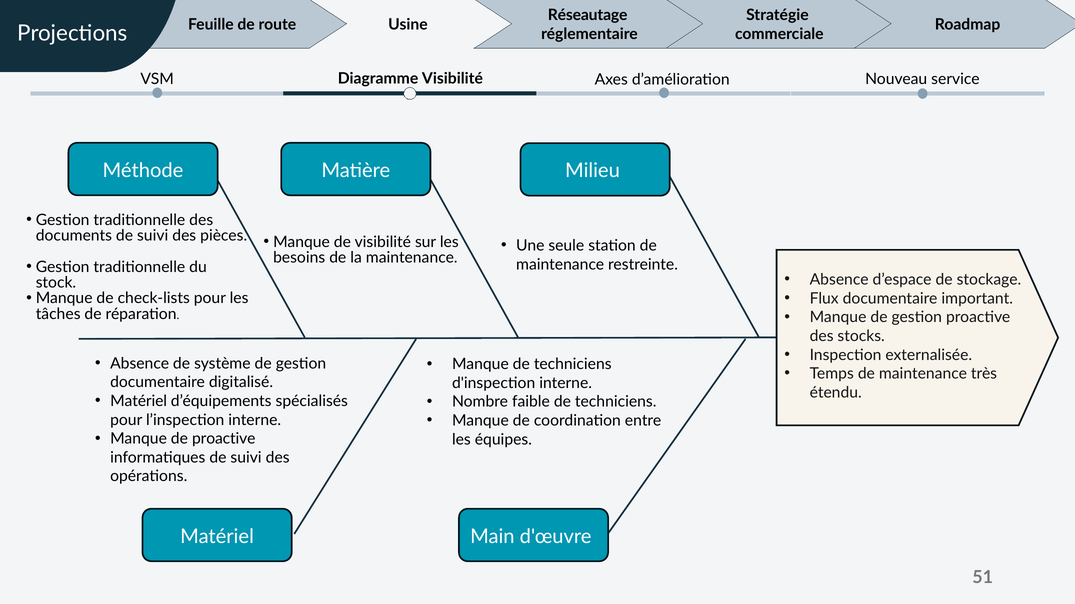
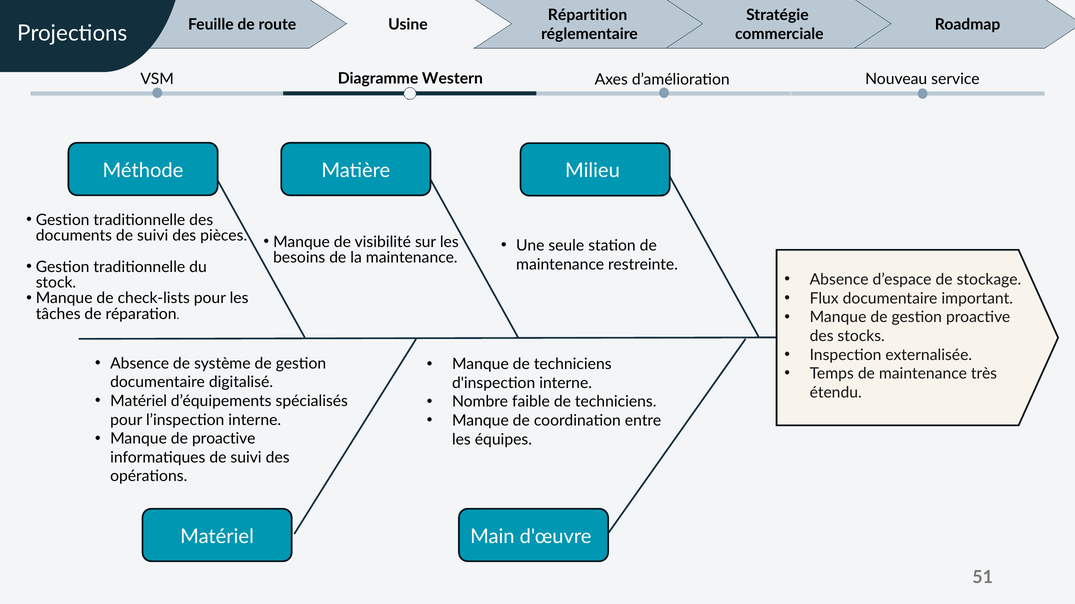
Réseautage: Réseautage -> Répartition (588, 15)
Diagramme Visibilité: Visibilité -> Western (452, 79)
